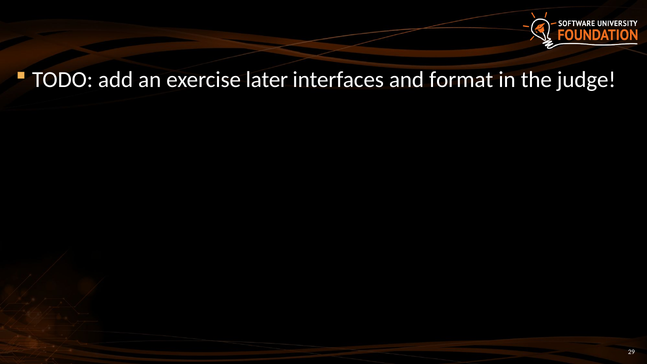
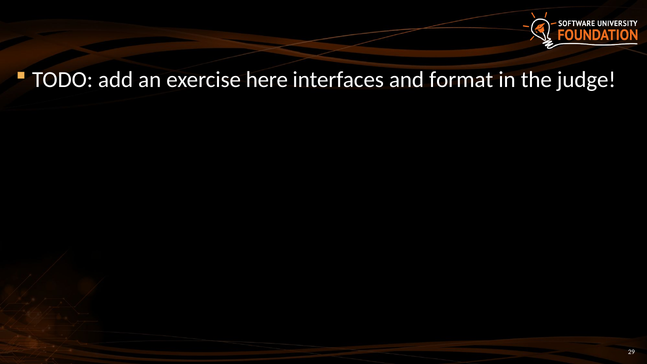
later: later -> here (267, 80)
